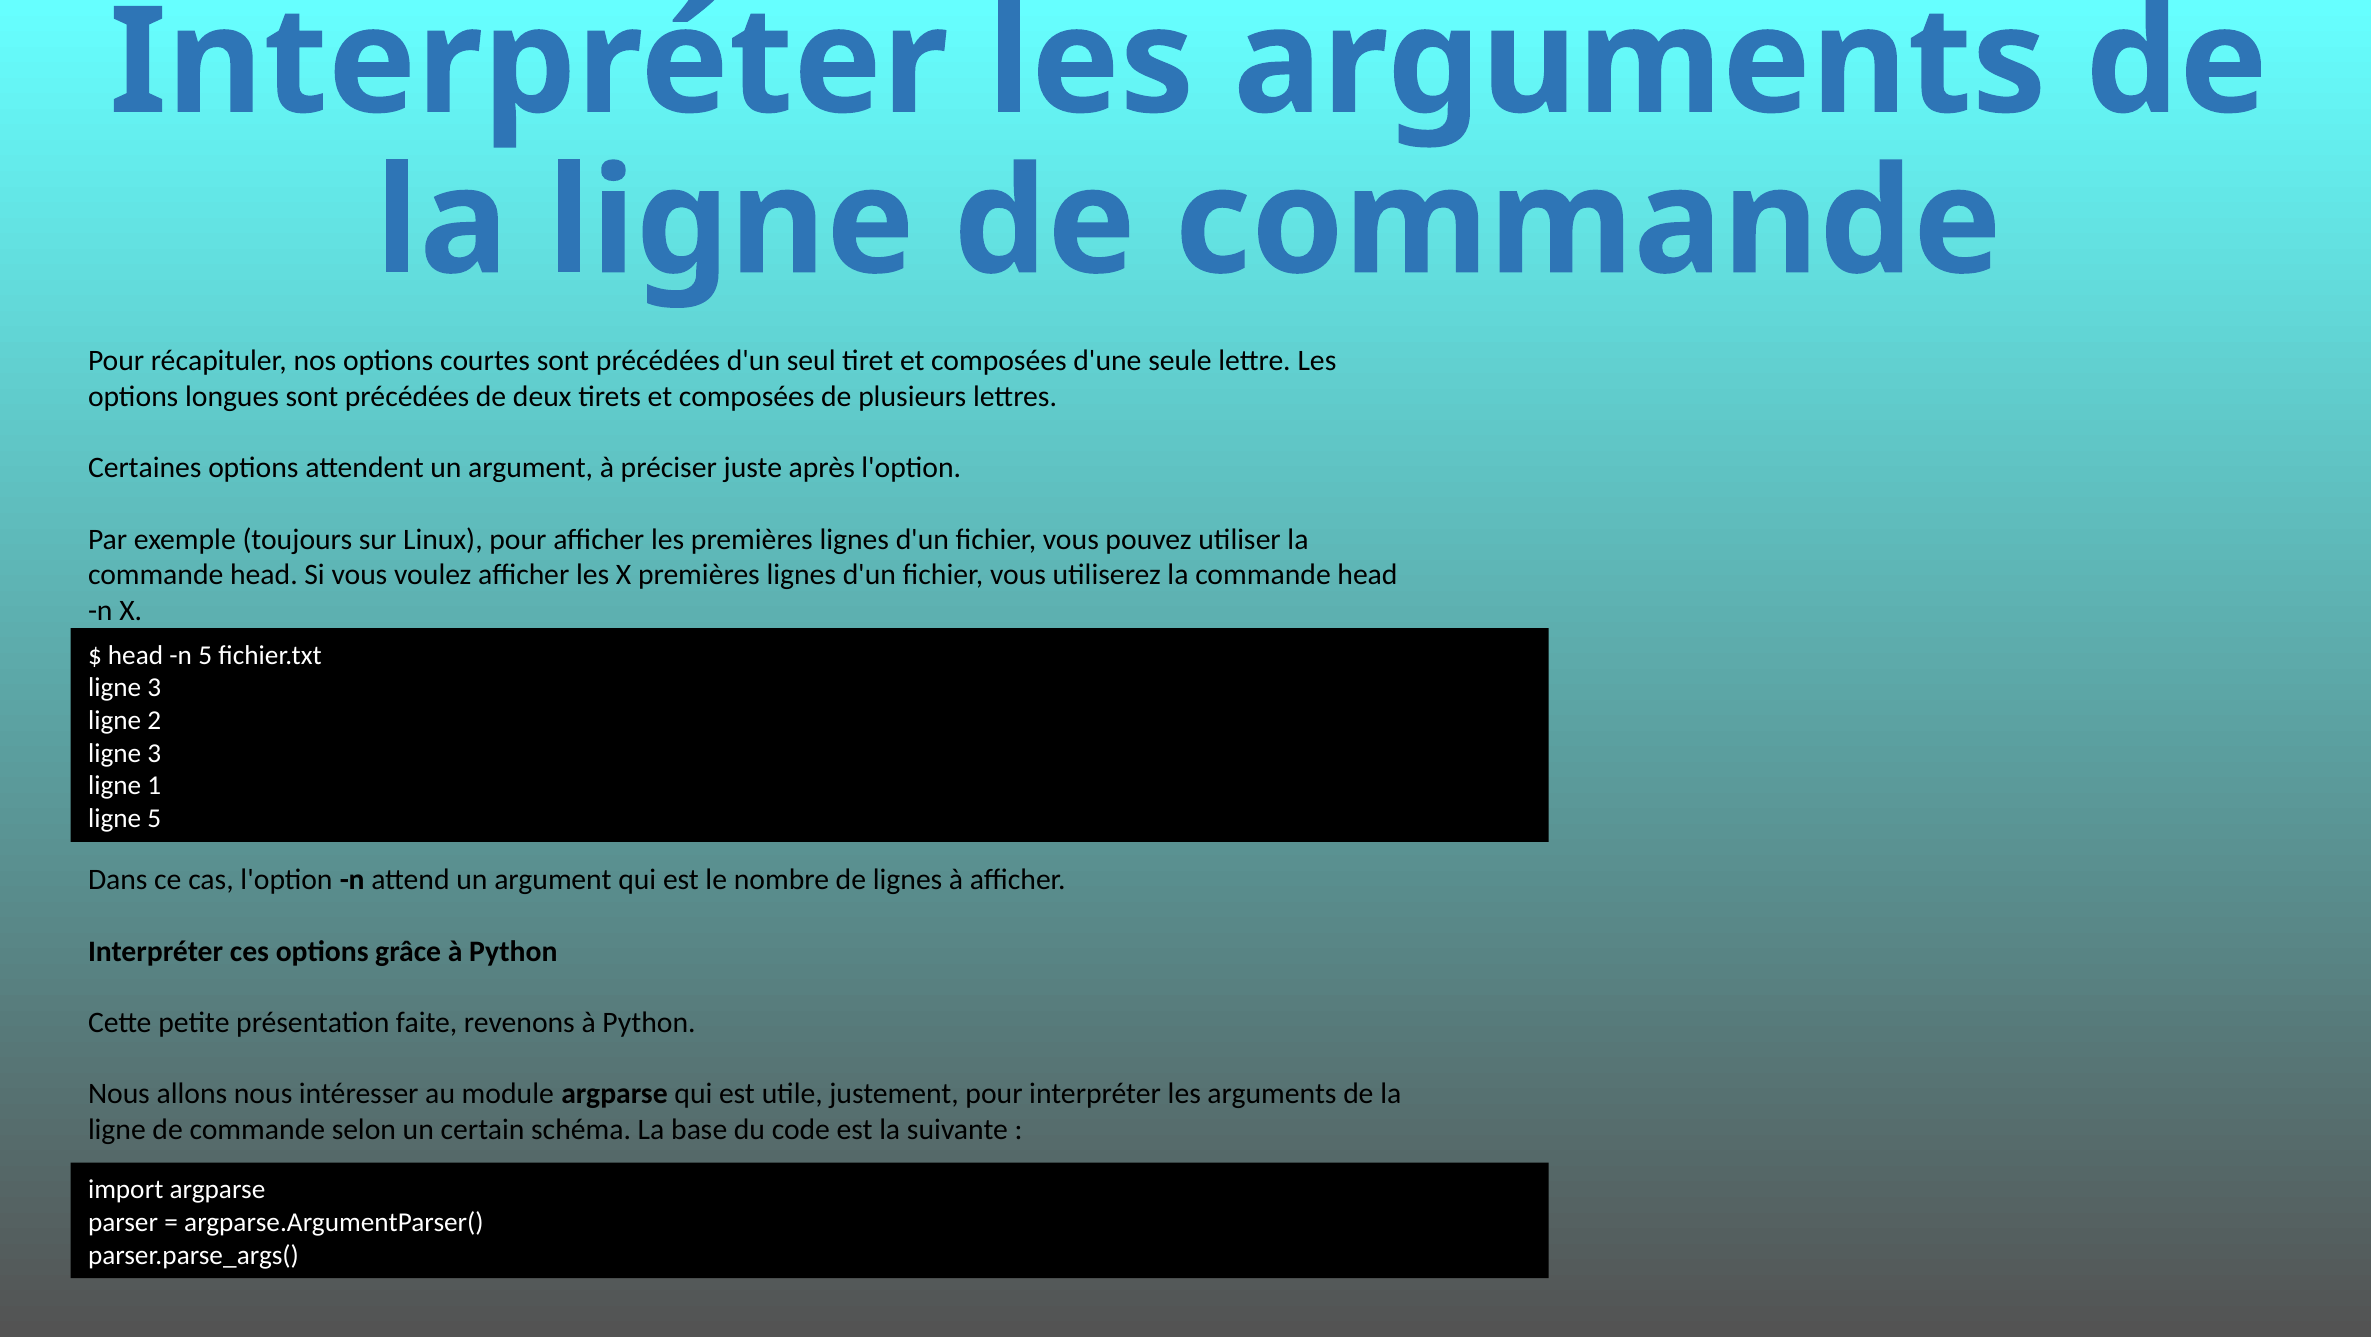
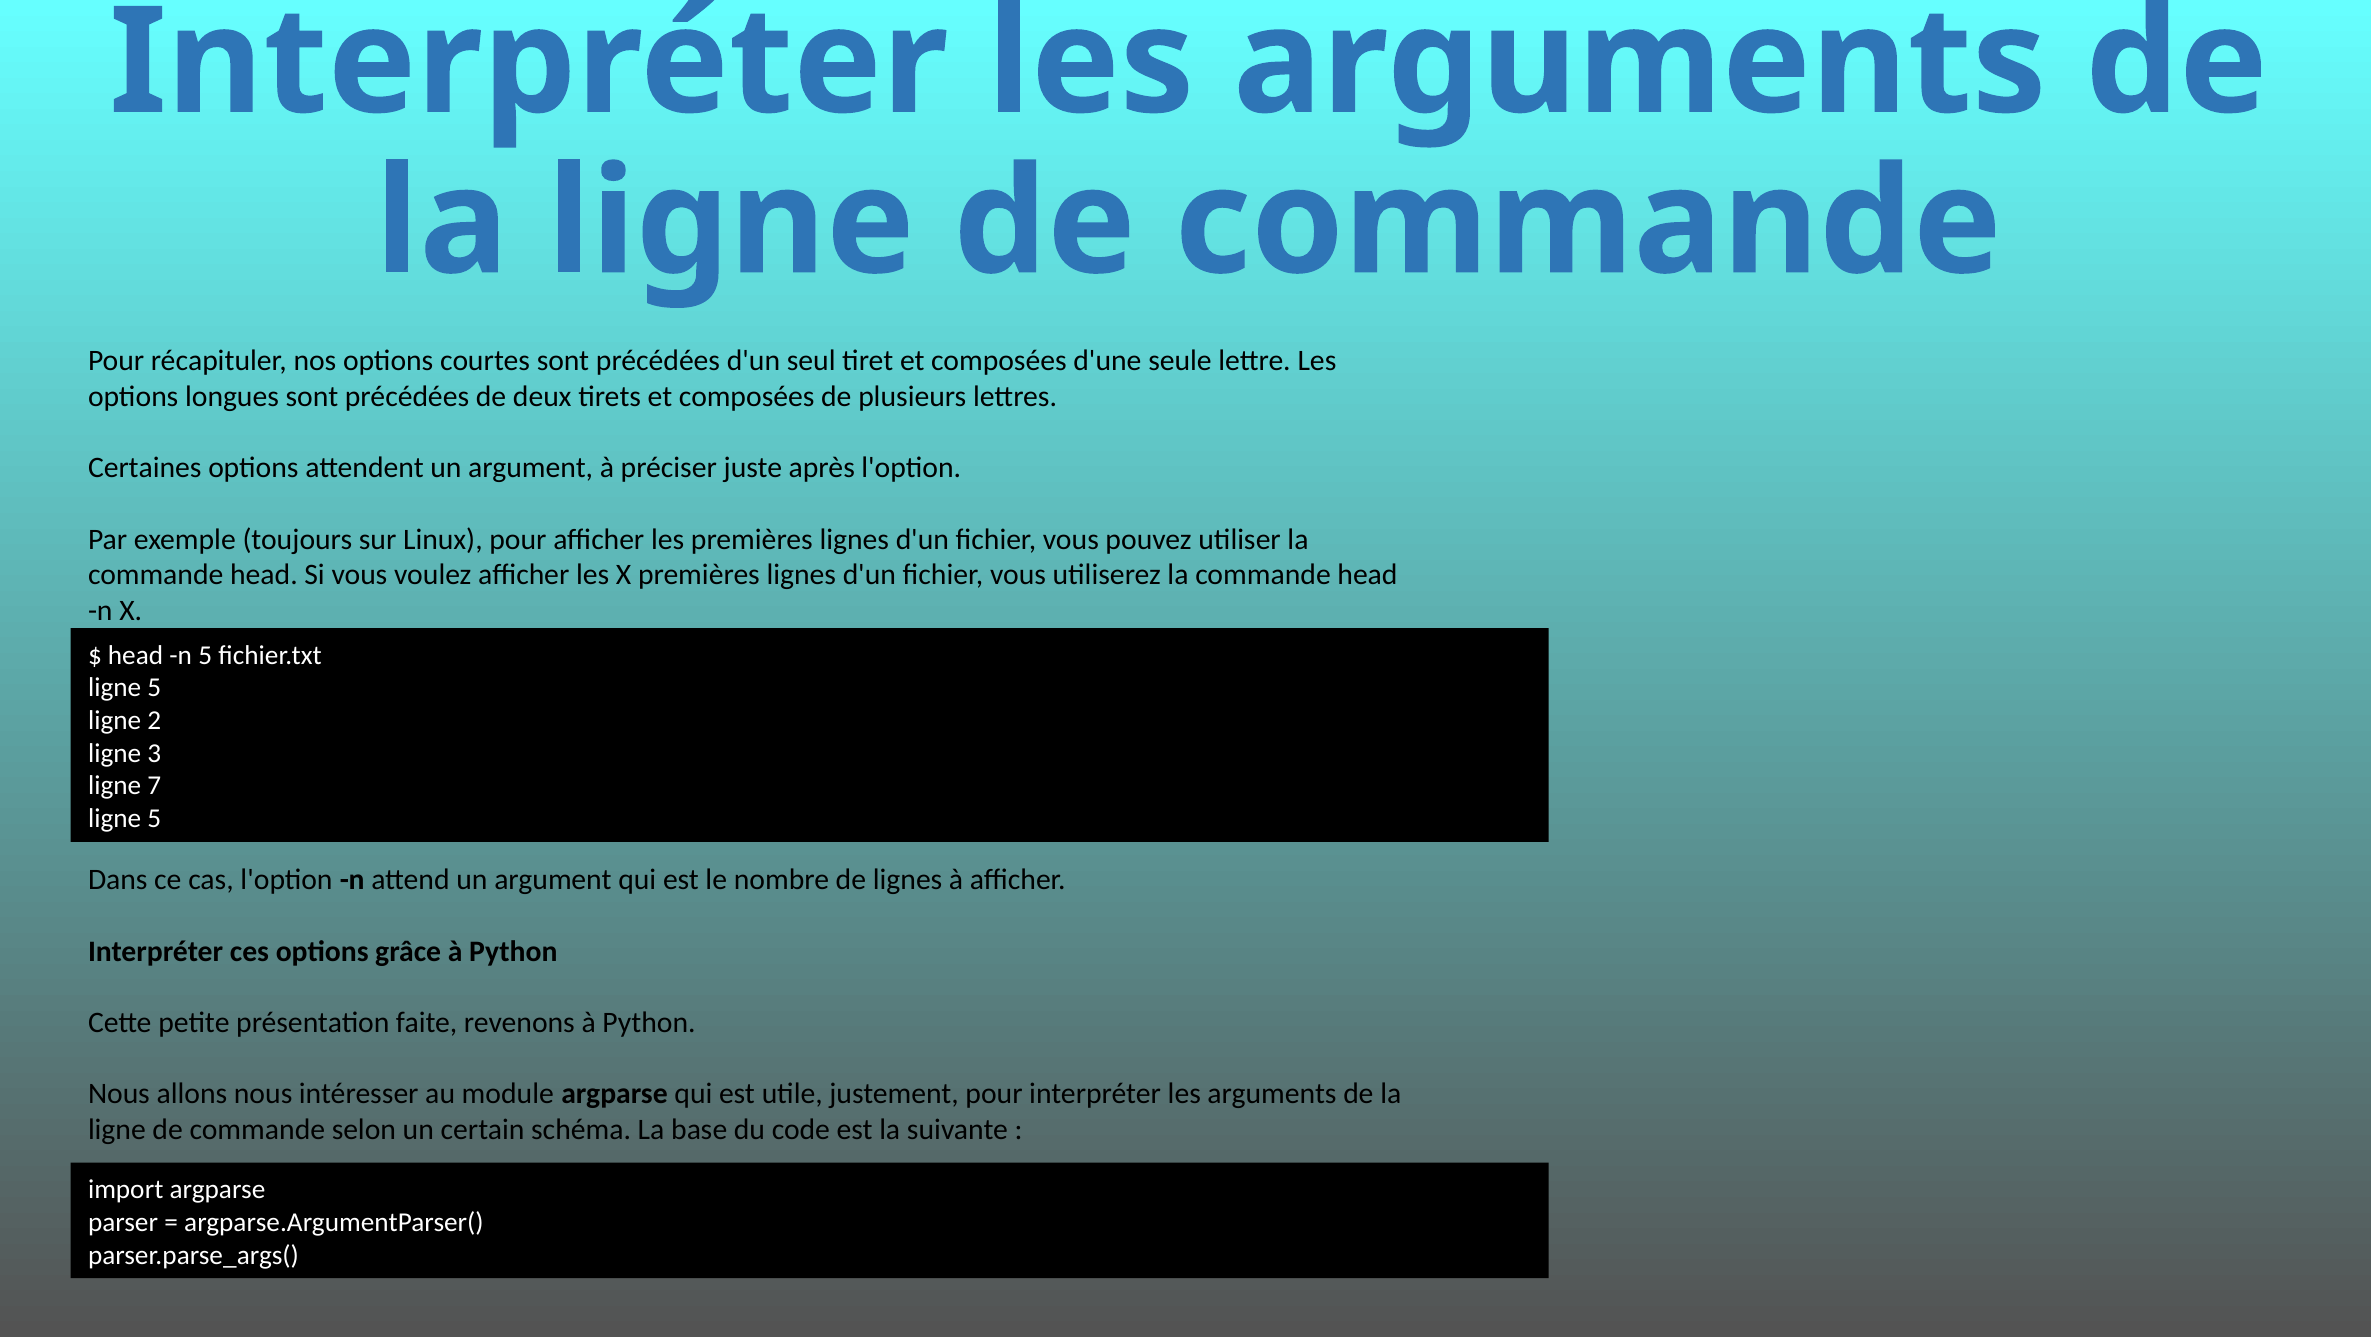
3: 3 -> 5 (154, 688)
1: 1 -> 7 (154, 786)
